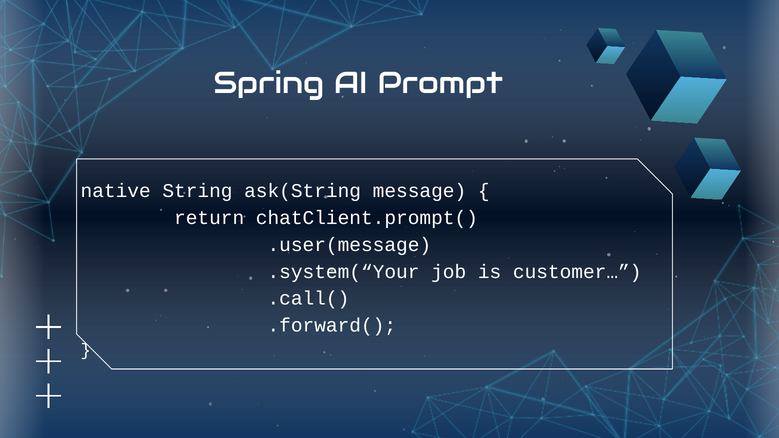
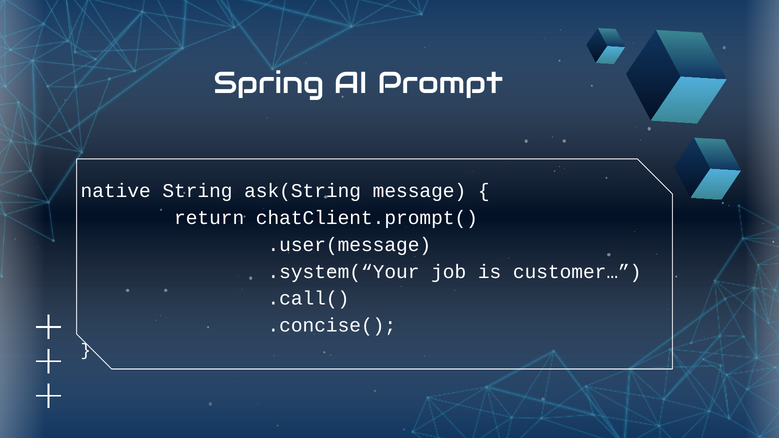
.forward(: .forward( -> .concise( (332, 325)
